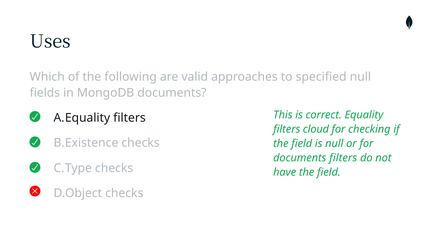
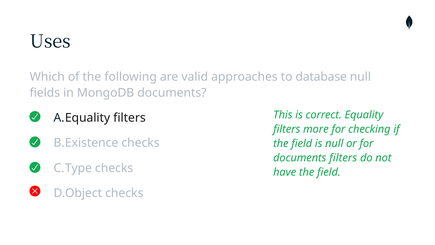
specified: specified -> database (321, 77)
cloud: cloud -> more (316, 129)
